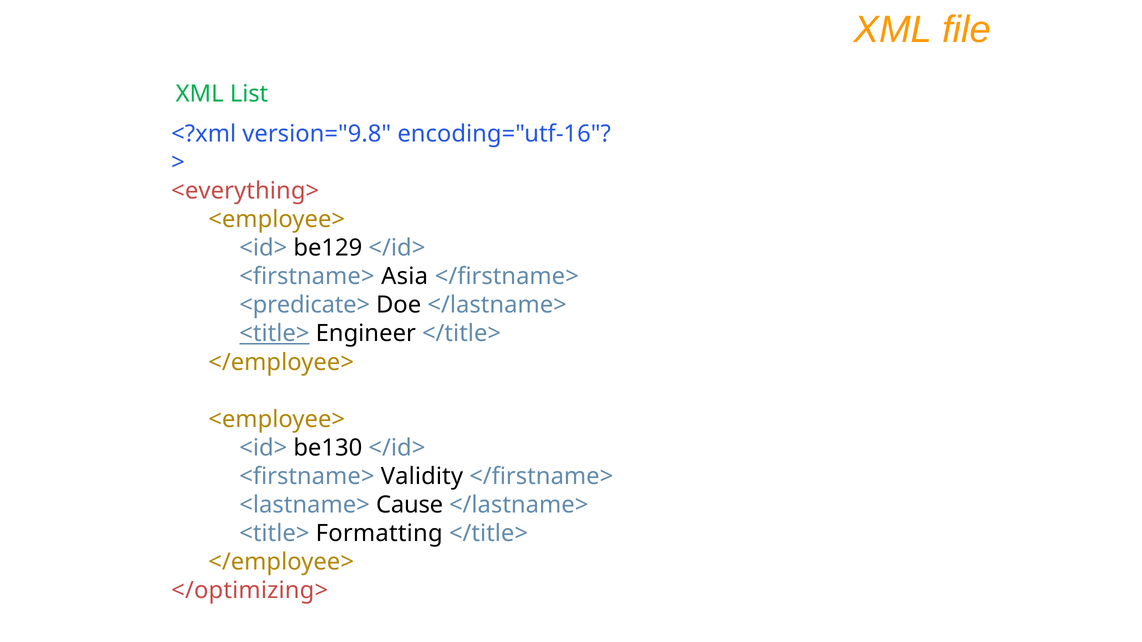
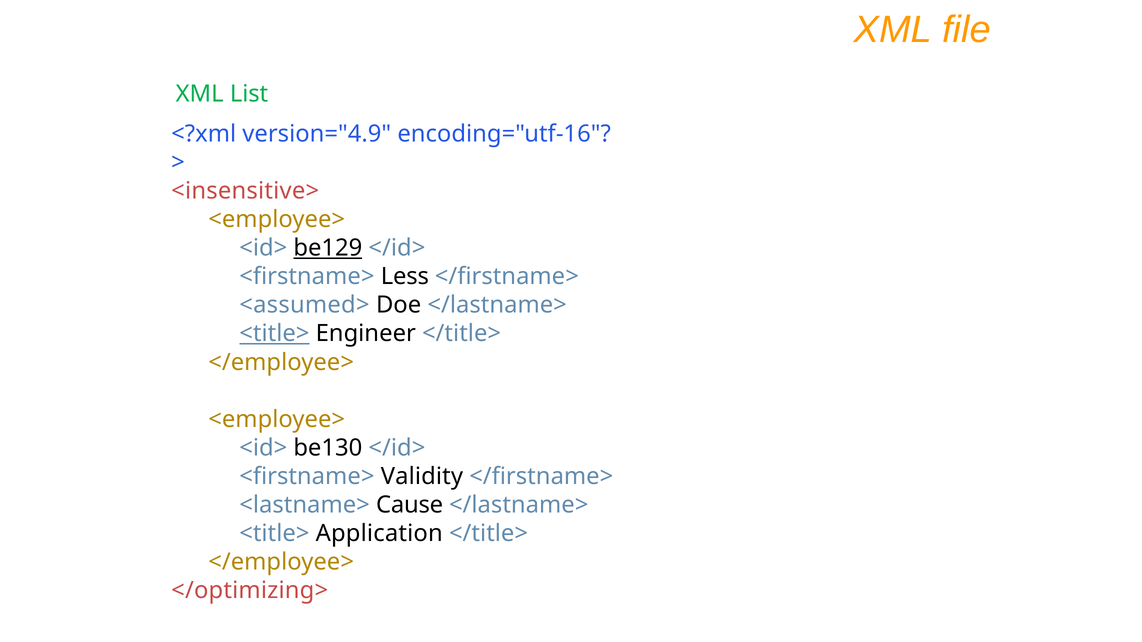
version="9.8: version="9.8 -> version="4.9 (317, 134)
<everything>: <everything> -> <insensitive> (245, 191)
be129 underline: none -> present (328, 248)
Asia: Asia -> Less (405, 277)
<predicate>: <predicate> -> <assumed> (304, 305)
Formatting: Formatting -> Application (379, 534)
